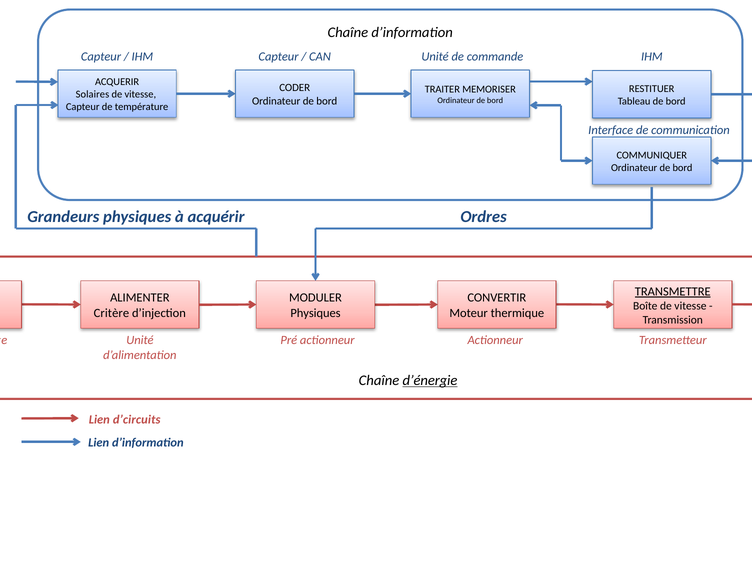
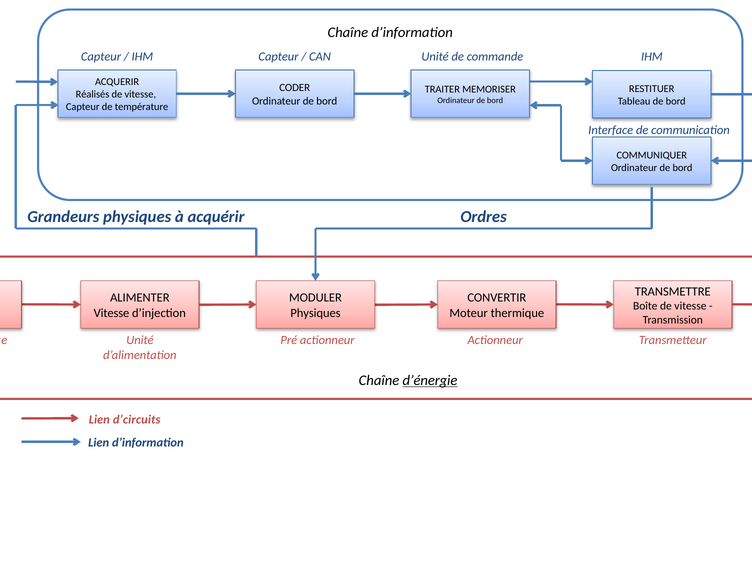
Solaires: Solaires -> Réalisés (93, 94)
TRANSMETTRE underline: present -> none (673, 292)
Critère: Critère -> Vitesse (112, 313)
